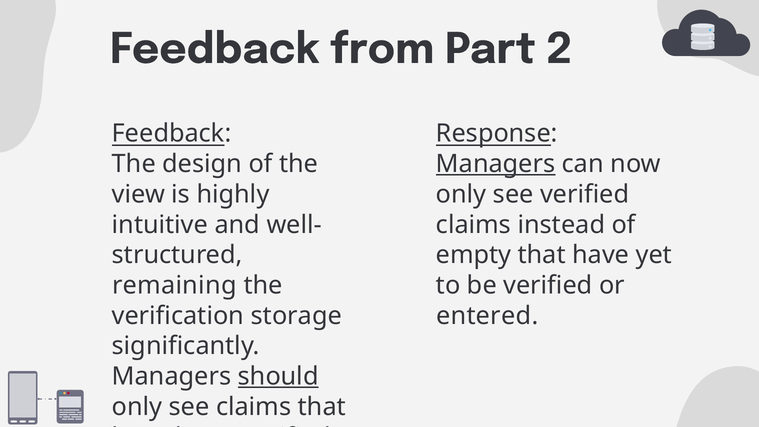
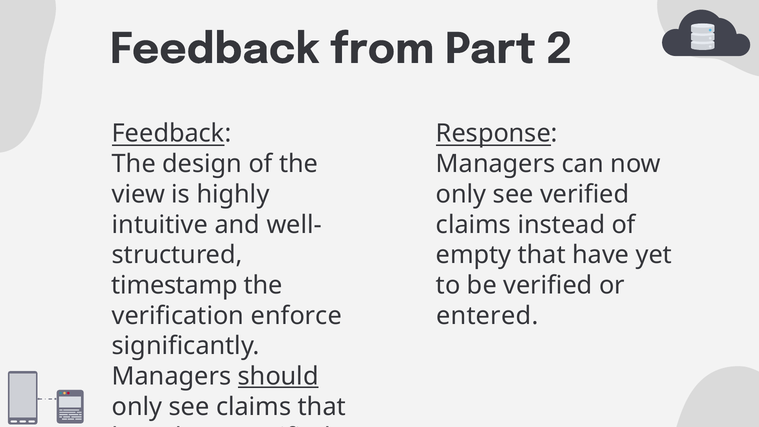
Managers underline: present -> none (496, 164)
remaining: remaining -> timestamp (175, 285)
storage: storage -> enforce (296, 316)
